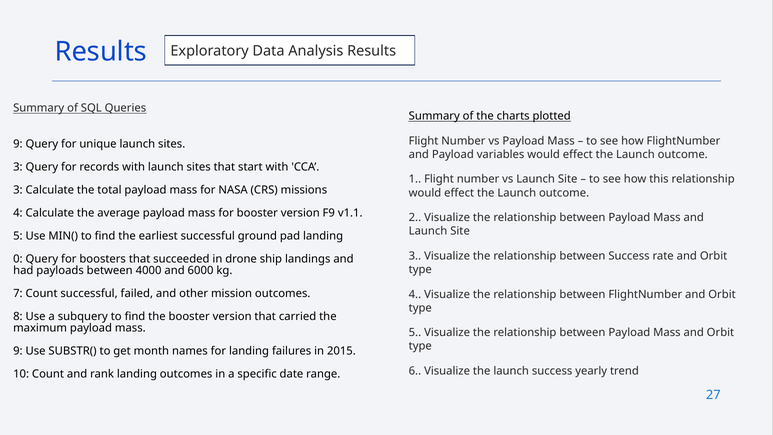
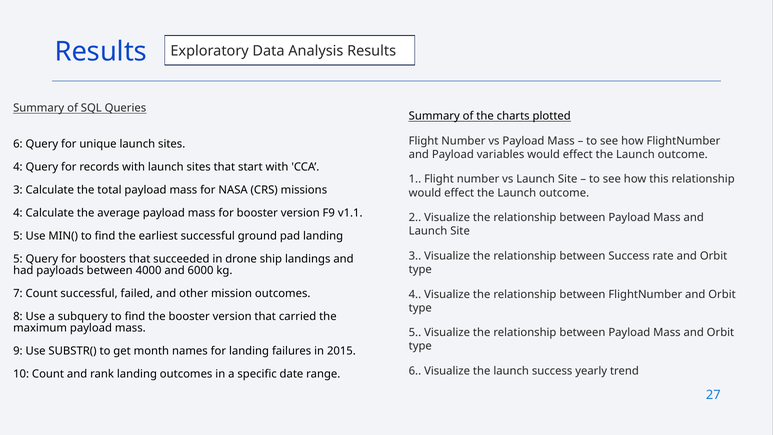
9: 9 -> 6 (18, 144)
3: 3 -> 4 (18, 167)
0: 0 -> 5 (18, 259)
